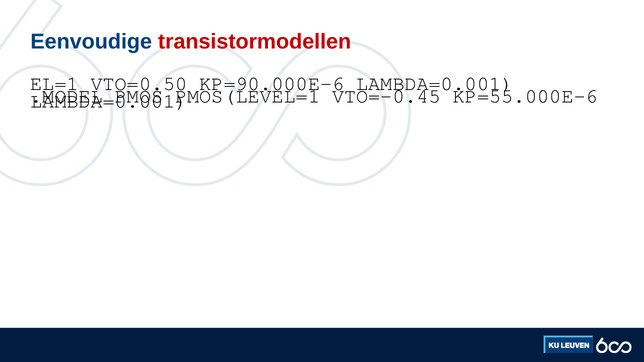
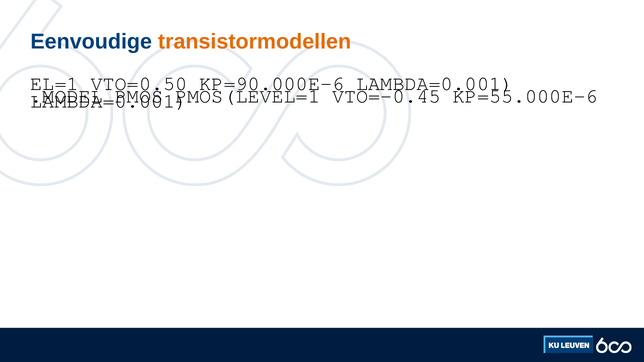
transistormodellen colour: red -> orange (255, 42)
